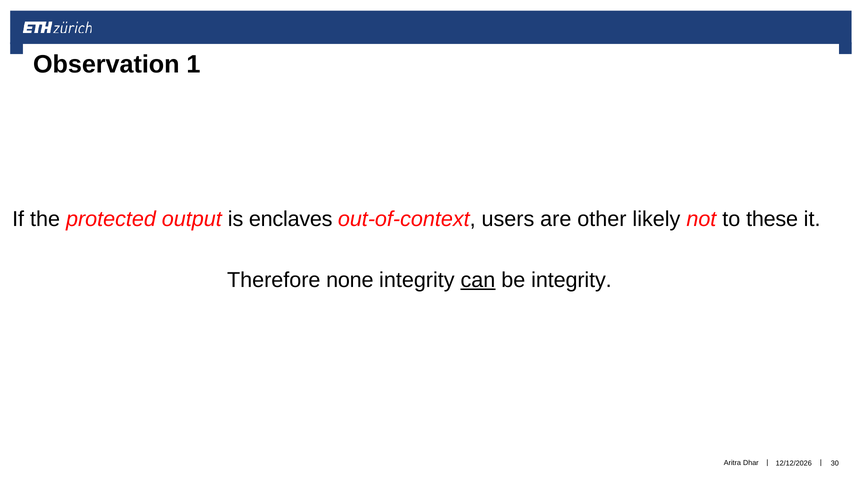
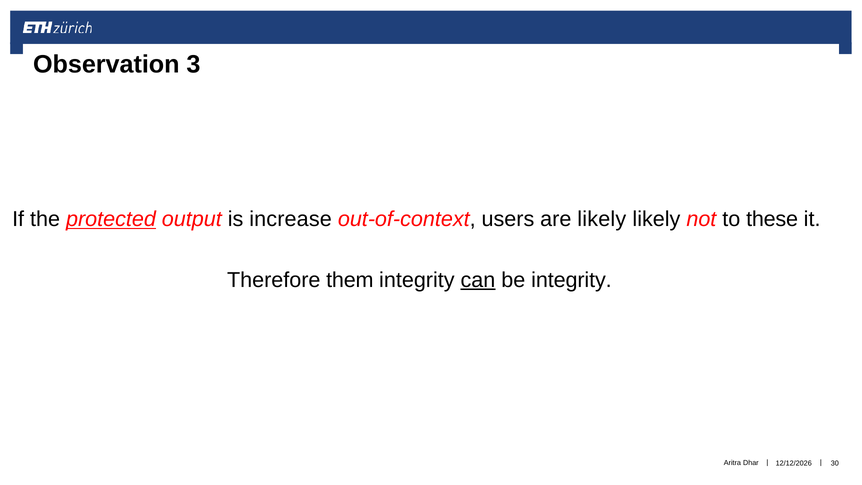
1: 1 -> 3 (193, 65)
protected underline: none -> present (111, 219)
enclaves: enclaves -> increase (291, 219)
are other: other -> likely (602, 219)
none: none -> them (350, 280)
